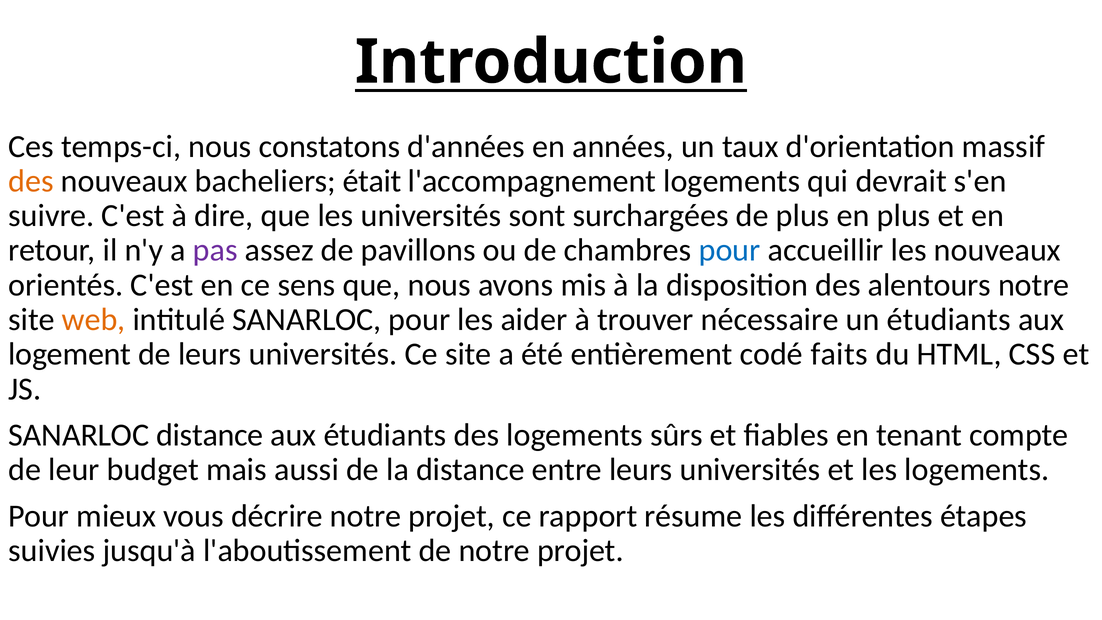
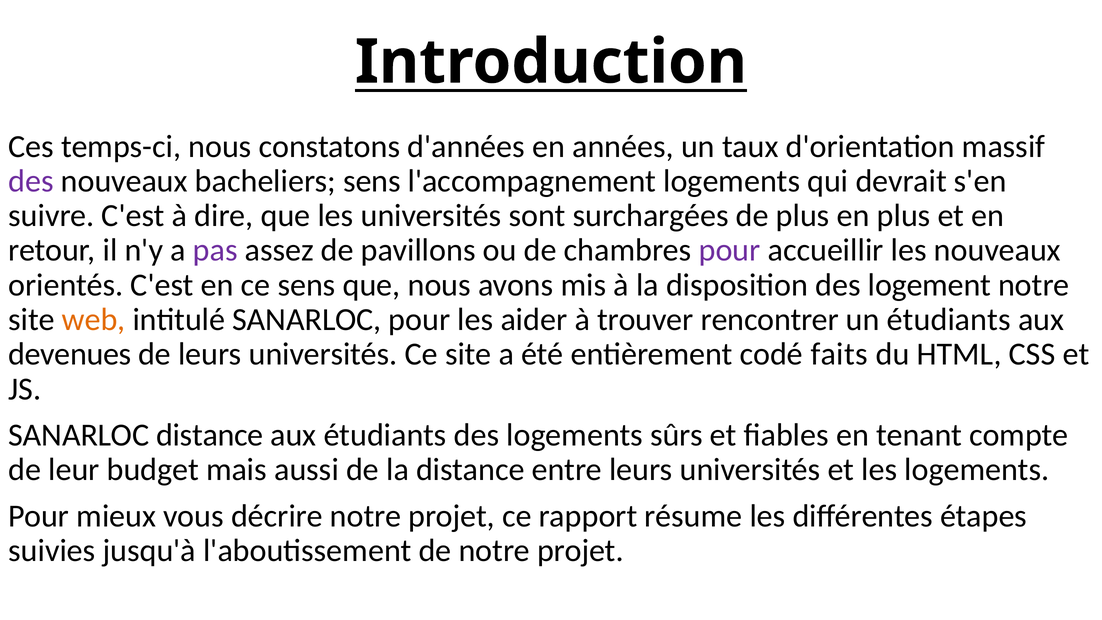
des colour: orange -> purple (31, 181)
bacheliers était: était -> sens (372, 181)
pour colour: blue -> purple (730, 250)
alentours: alentours -> logement (929, 285)
nécessaire: nécessaire -> rencontrer (770, 320)
logement: logement -> devenues (70, 354)
